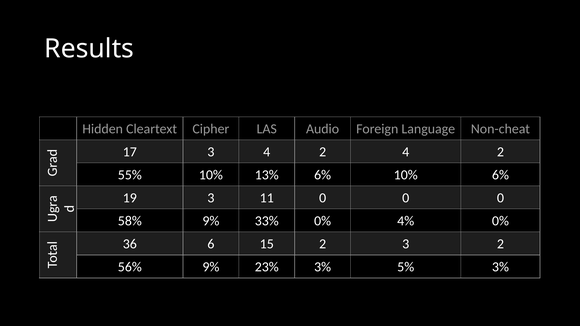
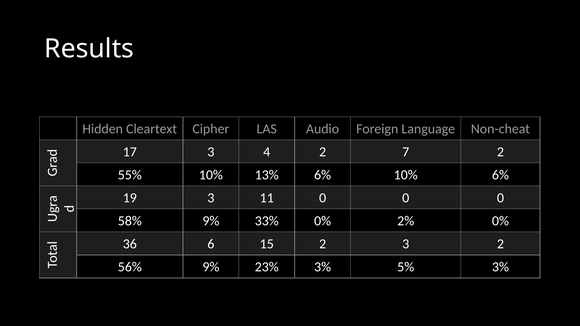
2 4: 4 -> 7 (406, 152)
4%: 4% -> 2% (406, 221)
